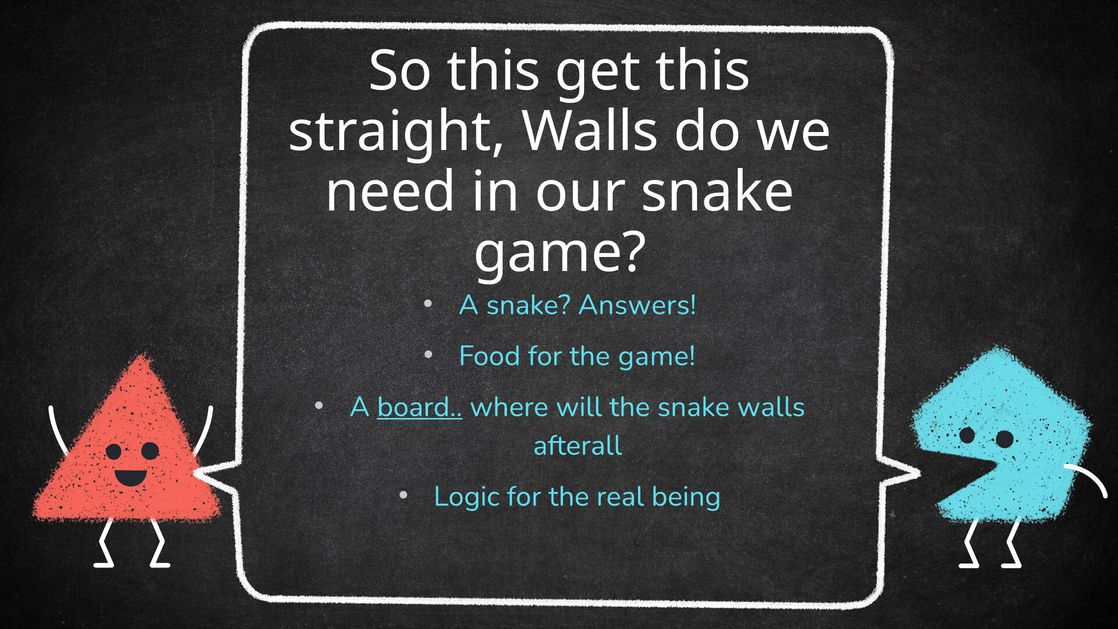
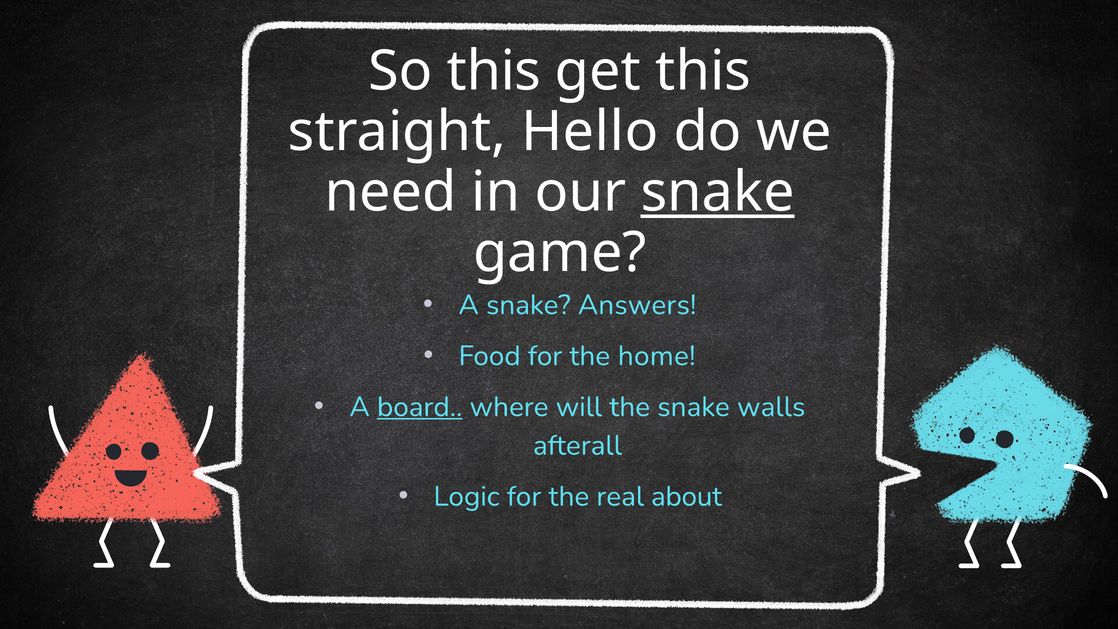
straight Walls: Walls -> Hello (590, 132)
snake underline: none -> present (718, 192)
the game: game -> home (657, 356)
being: being -> about (686, 496)
